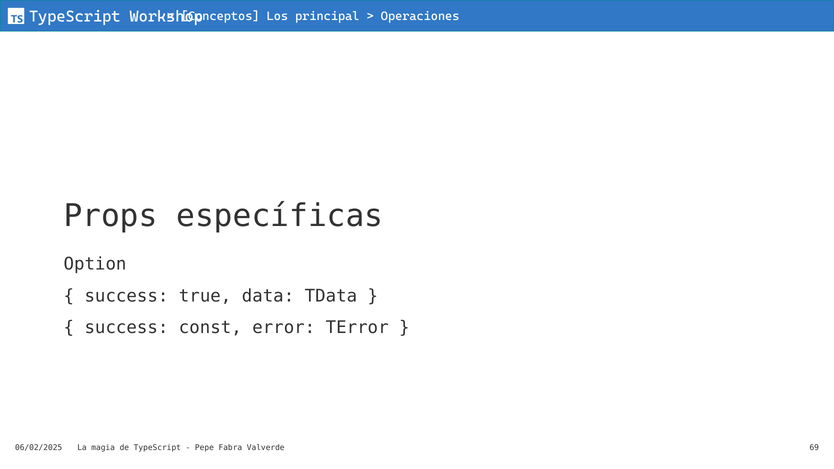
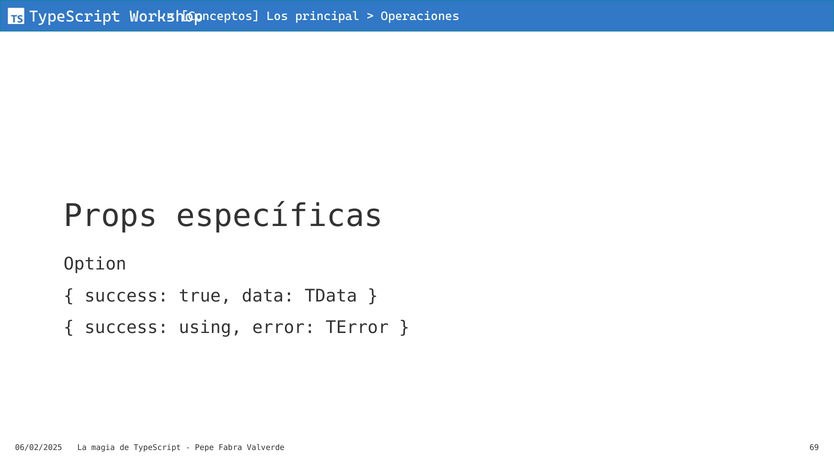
const: const -> using (210, 327)
